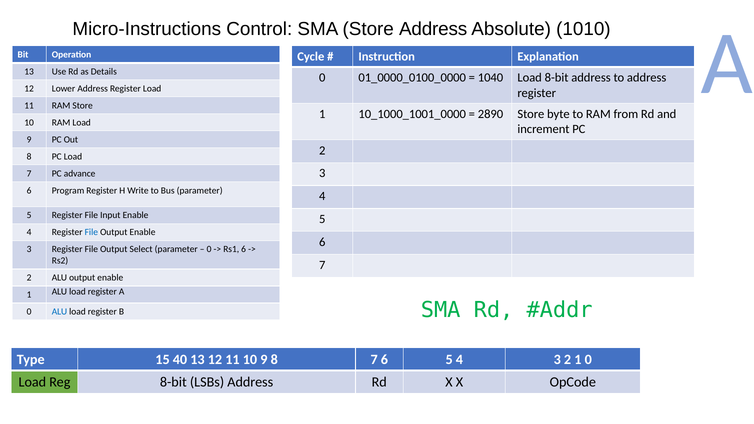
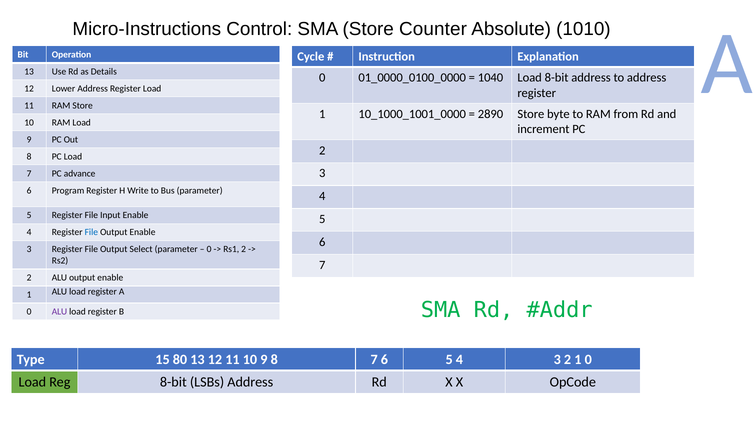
Store Address: Address -> Counter (433, 29)
Rs1 6: 6 -> 2 (244, 249)
ALU colour: blue -> purple (59, 312)
40: 40 -> 80 (180, 359)
